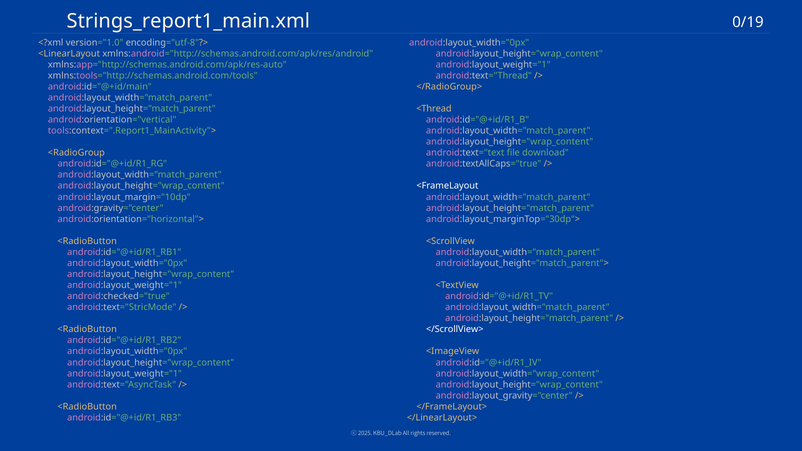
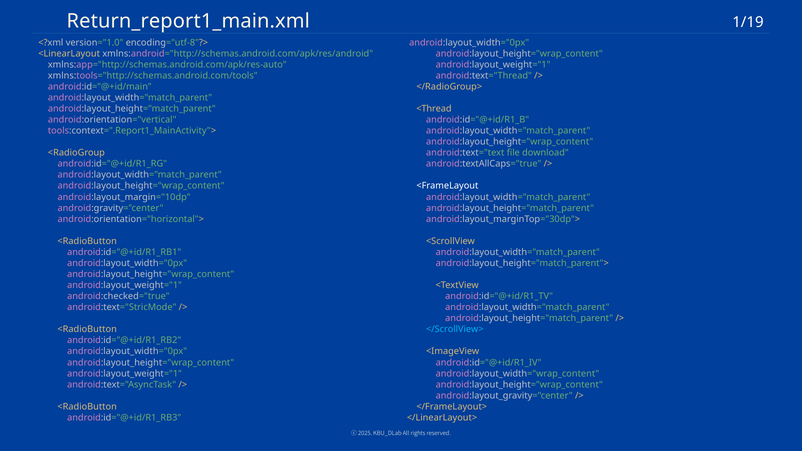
Strings_report1_main.xml: Strings_report1_main.xml -> Return_report1_main.xml (188, 21)
0/19: 0/19 -> 1/19 (748, 22)
</ScrollView> colour: white -> light blue (455, 329)
